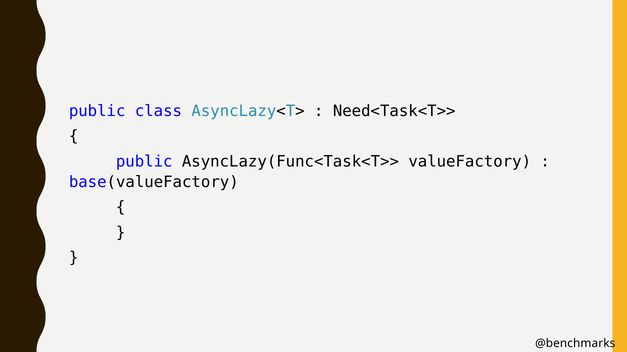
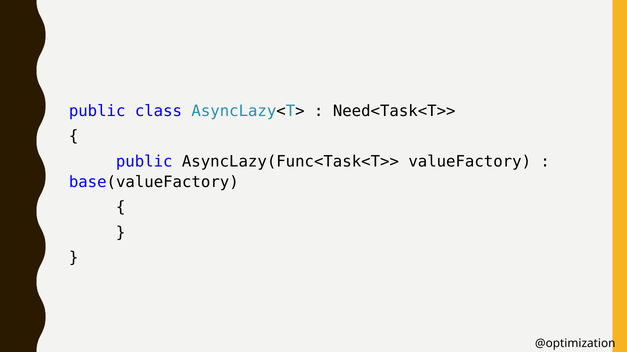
@benchmarks: @benchmarks -> @optimization (575, 344)
